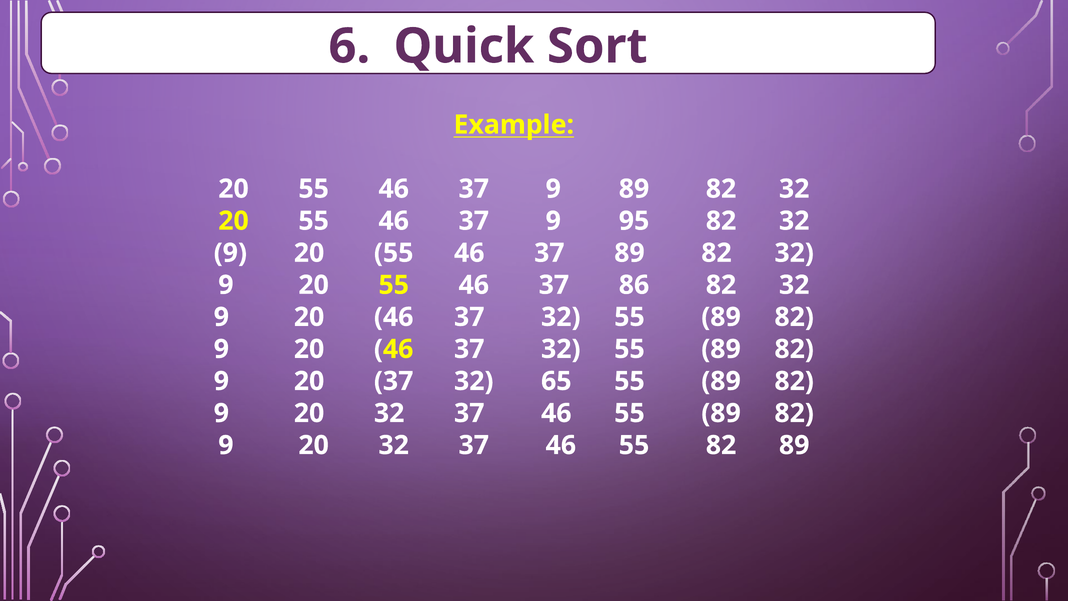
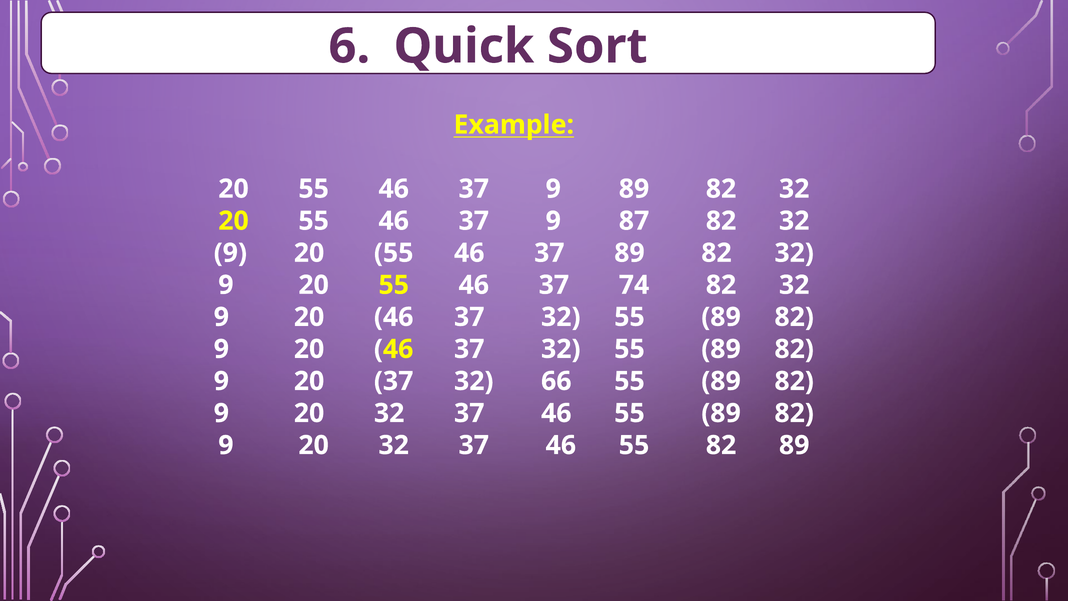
95: 95 -> 87 (634, 221)
86: 86 -> 74 (634, 285)
65: 65 -> 66 (556, 381)
